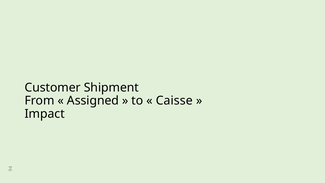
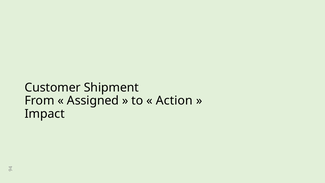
Caisse: Caisse -> Action (174, 101)
